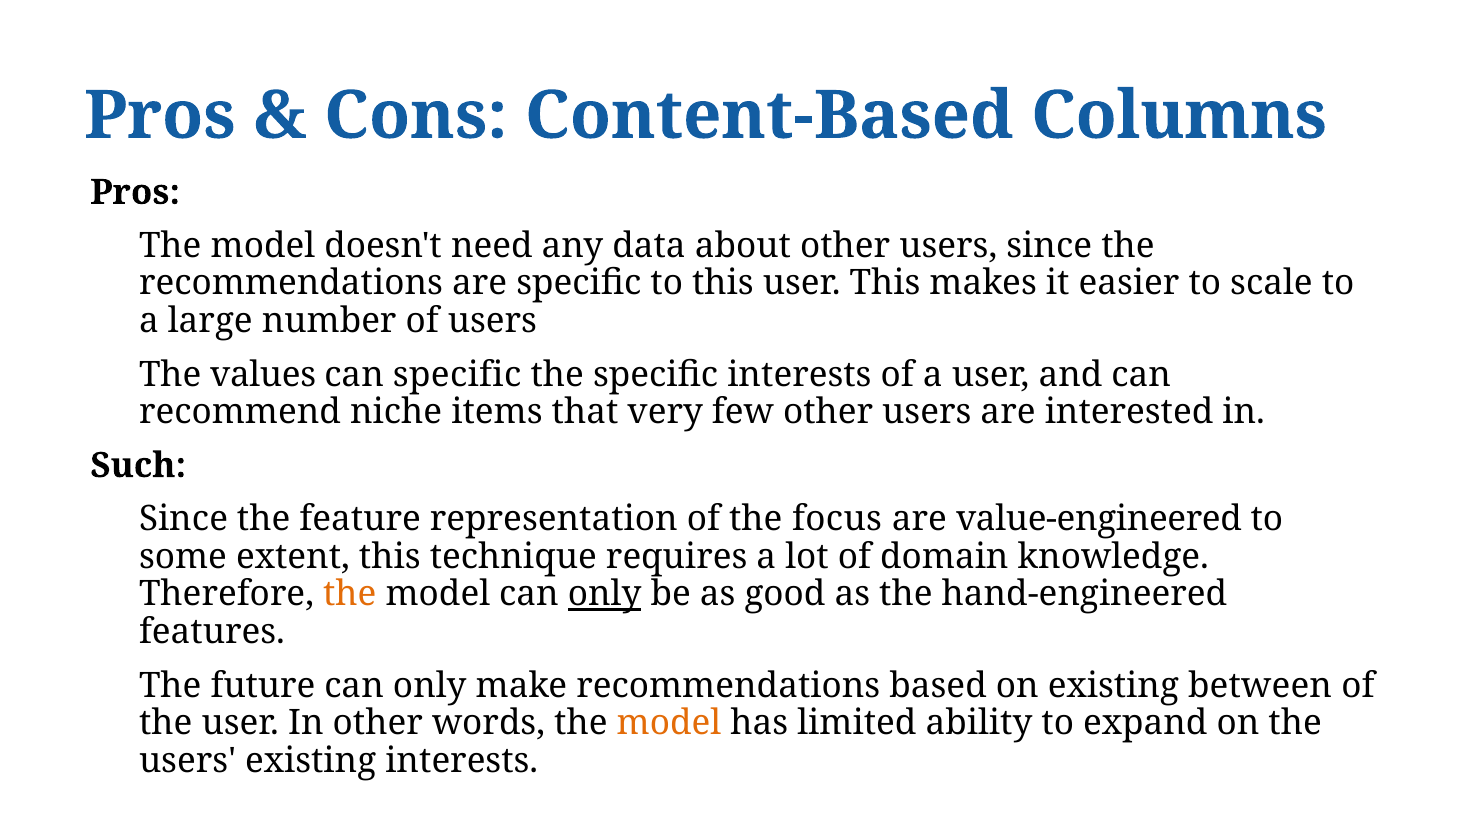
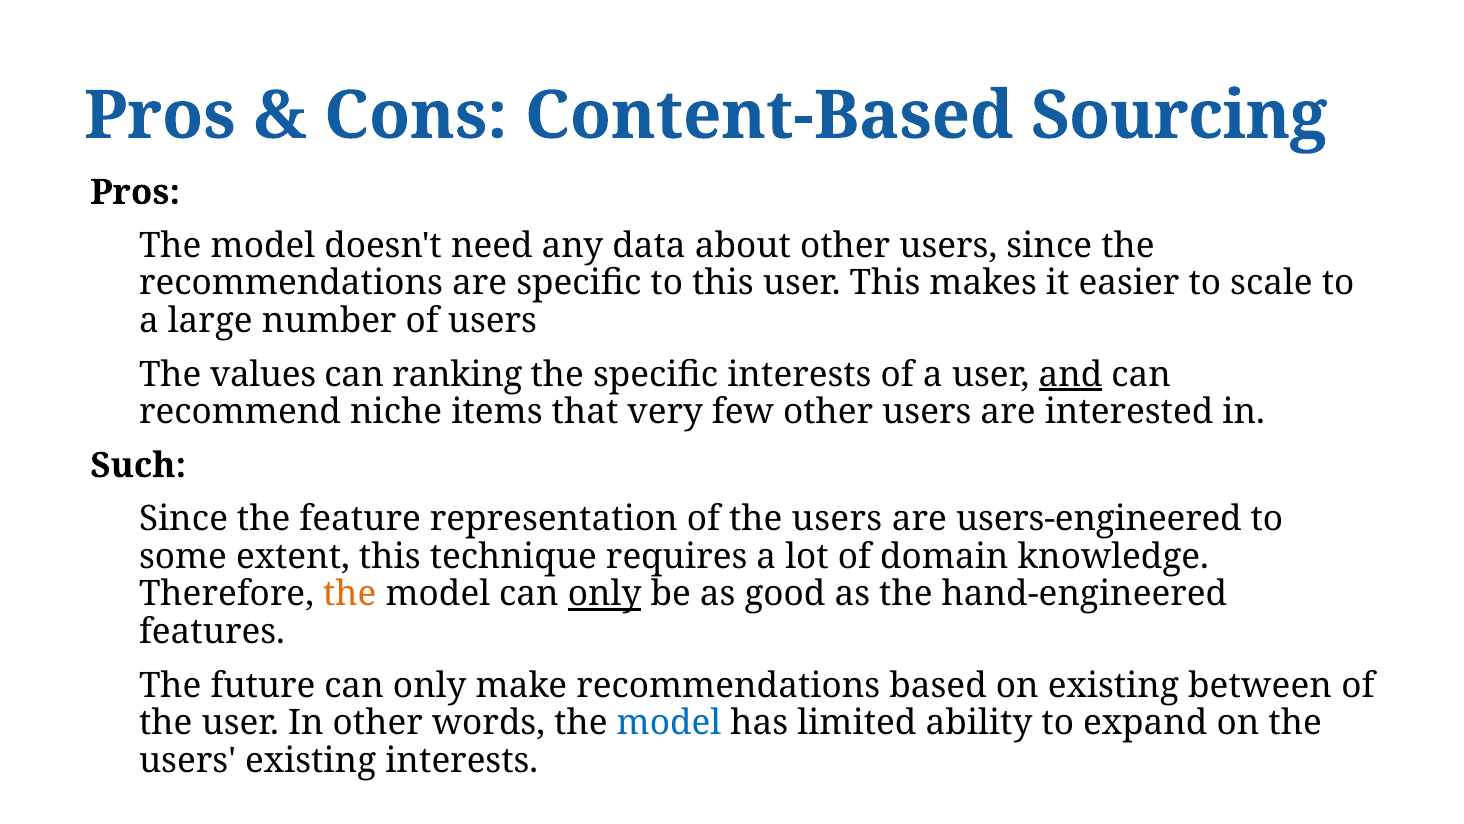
Columns: Columns -> Sourcing (1179, 116)
can specific: specific -> ranking (457, 374)
and underline: none -> present (1070, 374)
of the focus: focus -> users (837, 518)
value-engineered: value-engineered -> users-engineered (1099, 518)
model colour: orange -> blue (669, 723)
